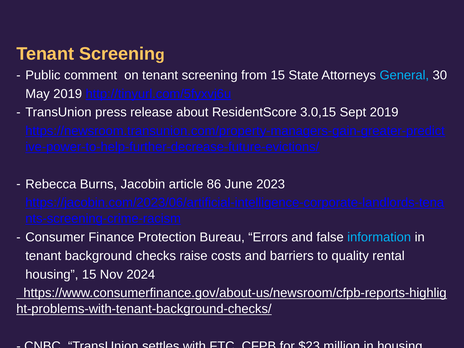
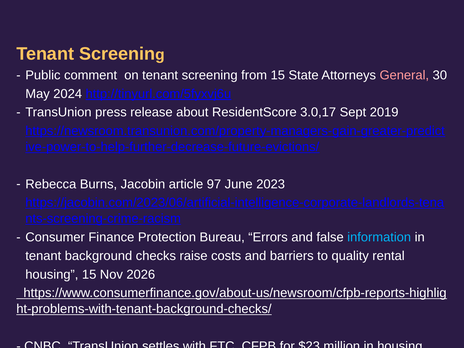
General colour: light blue -> pink (404, 75)
May 2019: 2019 -> 2024 (68, 94)
3.0,15: 3.0,15 -> 3.0,17 (318, 112)
86: 86 -> 97 (214, 184)
2024: 2024 -> 2026 (141, 274)
